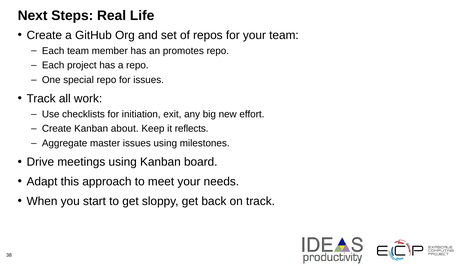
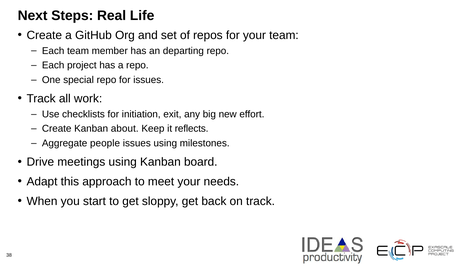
promotes: promotes -> departing (183, 51)
master: master -> people (105, 143)
